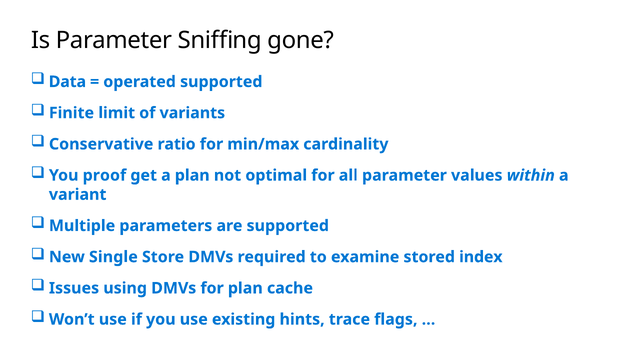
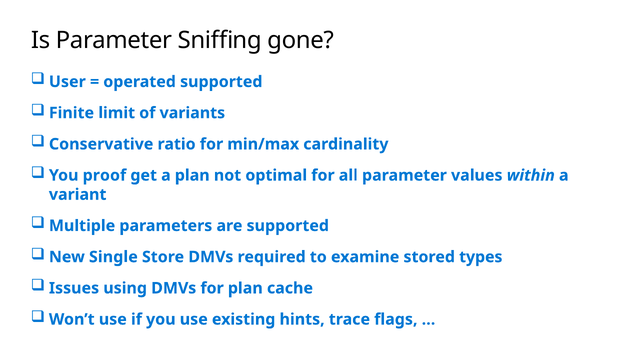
Data: Data -> User (67, 82)
index: index -> types (481, 257)
